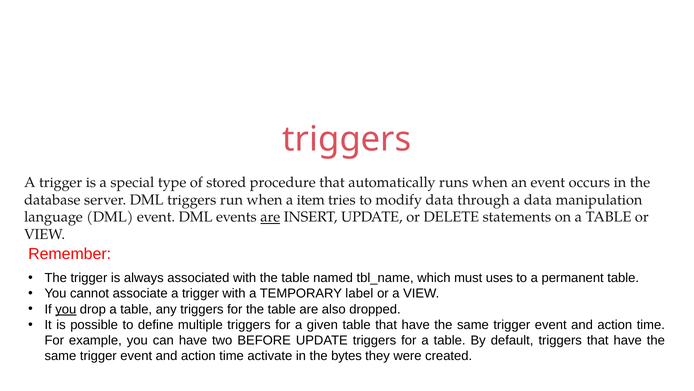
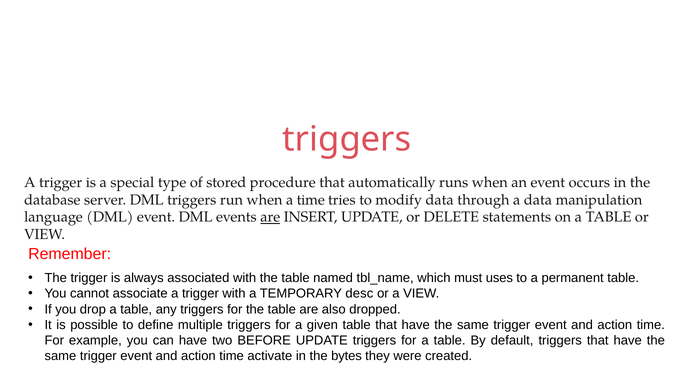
a item: item -> time (311, 199)
label: label -> desc (359, 293)
you underline: present -> none (66, 309)
